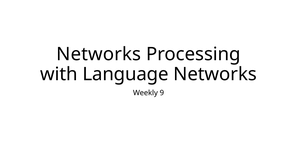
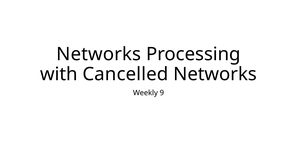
Language: Language -> Cancelled (125, 74)
